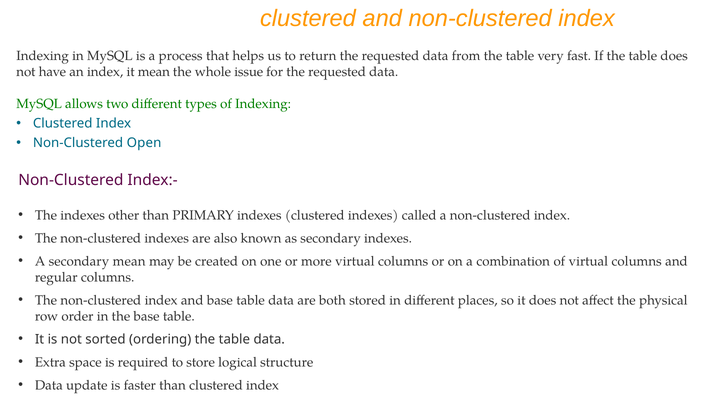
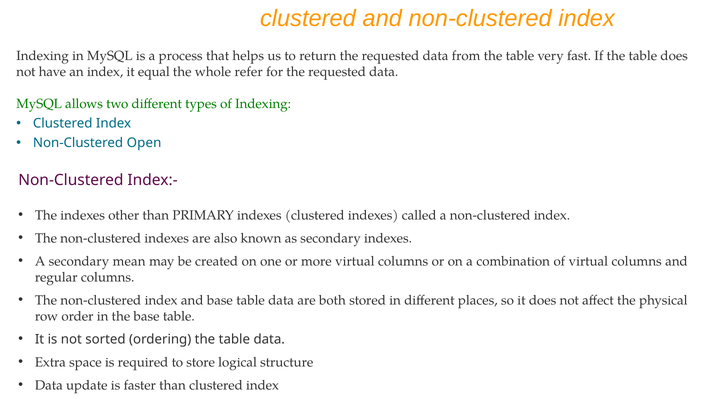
it mean: mean -> equal (154, 72)
issue: issue -> refer (249, 72)
